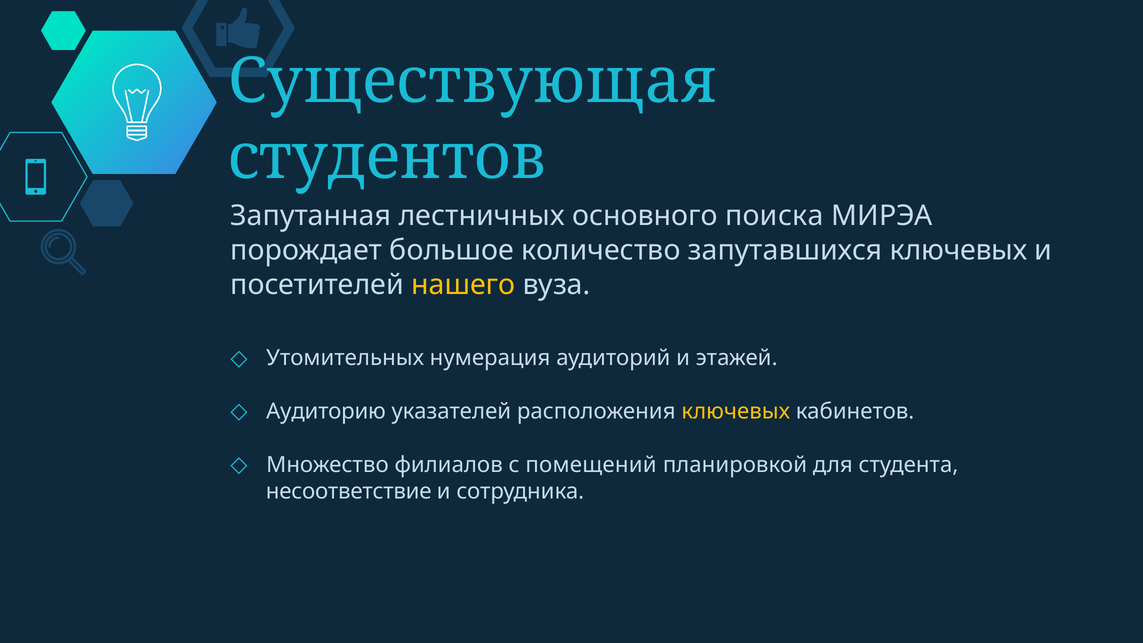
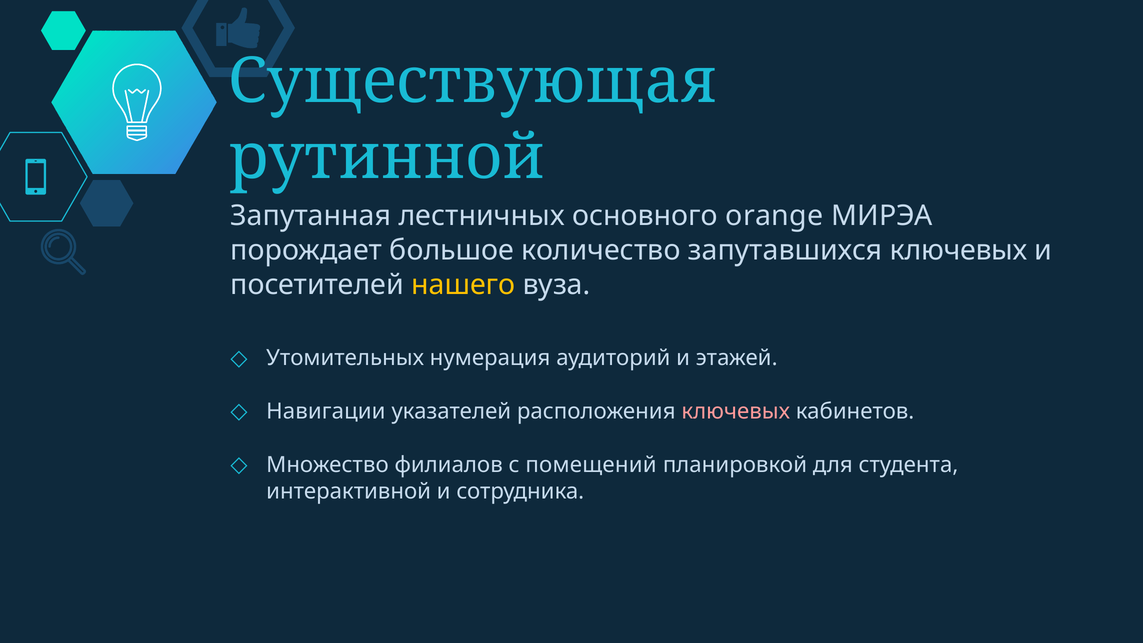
студентов: студентов -> рутинной (387, 157)
поиска: поиска -> orange (774, 216)
Аудиторию: Аудиторию -> Навигации (326, 411)
ключевых colour: yellow -> pink (736, 411)
несоответствие: несоответствие -> интерактивной (349, 491)
